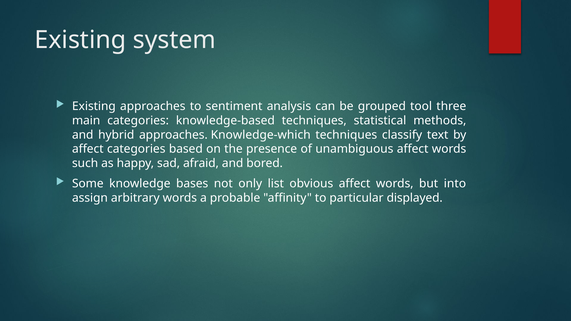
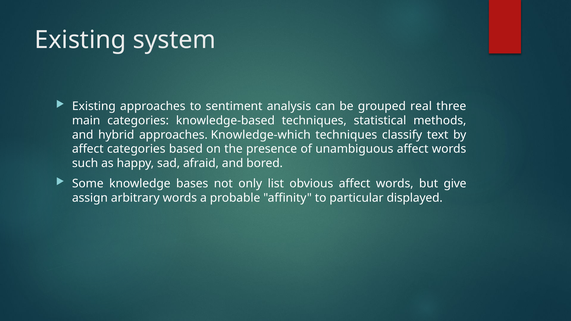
tool: tool -> real (421, 106)
into: into -> give (455, 184)
